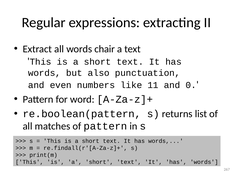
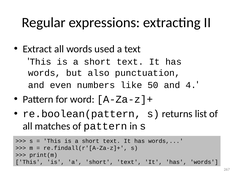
chair: chair -> used (105, 49)
11: 11 -> 50 (153, 85)
0: 0 -> 4 (191, 85)
